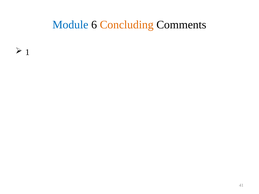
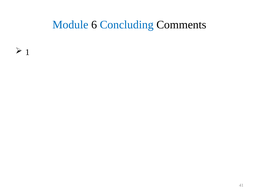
Concluding colour: orange -> blue (127, 25)
